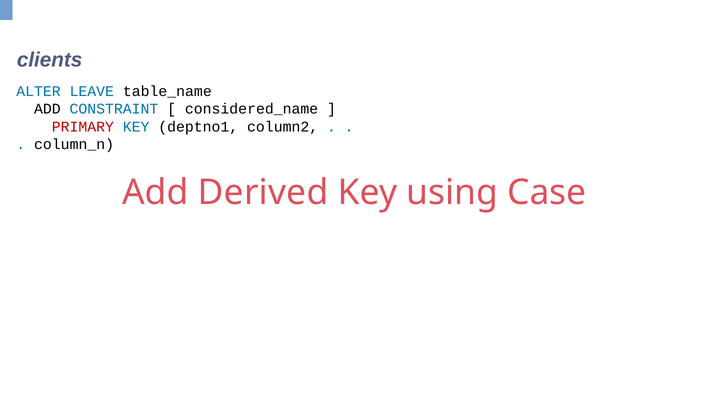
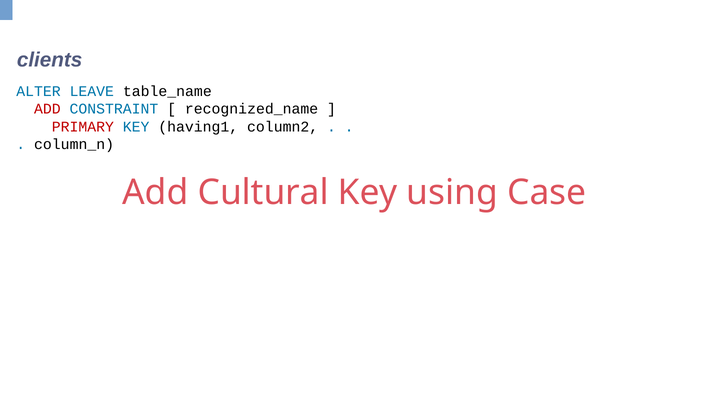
ADD colour: black -> red (47, 109)
considered_name: considered_name -> recognized_name (252, 109)
deptno1: deptno1 -> having1 (198, 127)
Derived: Derived -> Cultural (263, 192)
